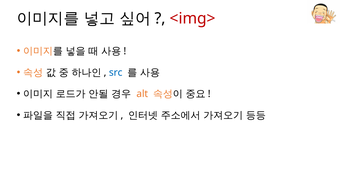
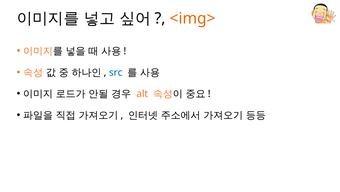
<img> colour: red -> orange (193, 18)
